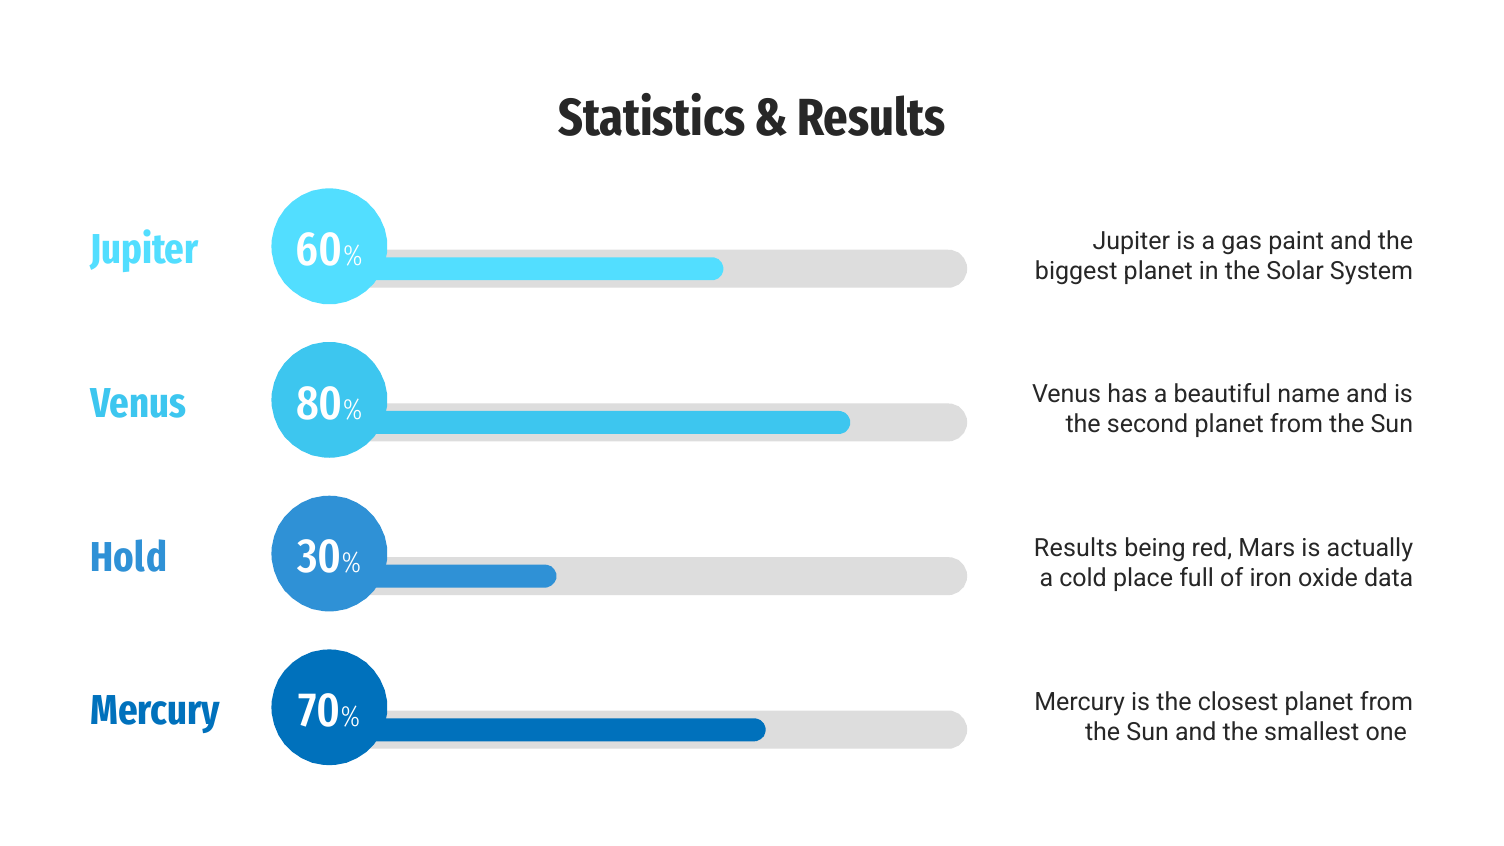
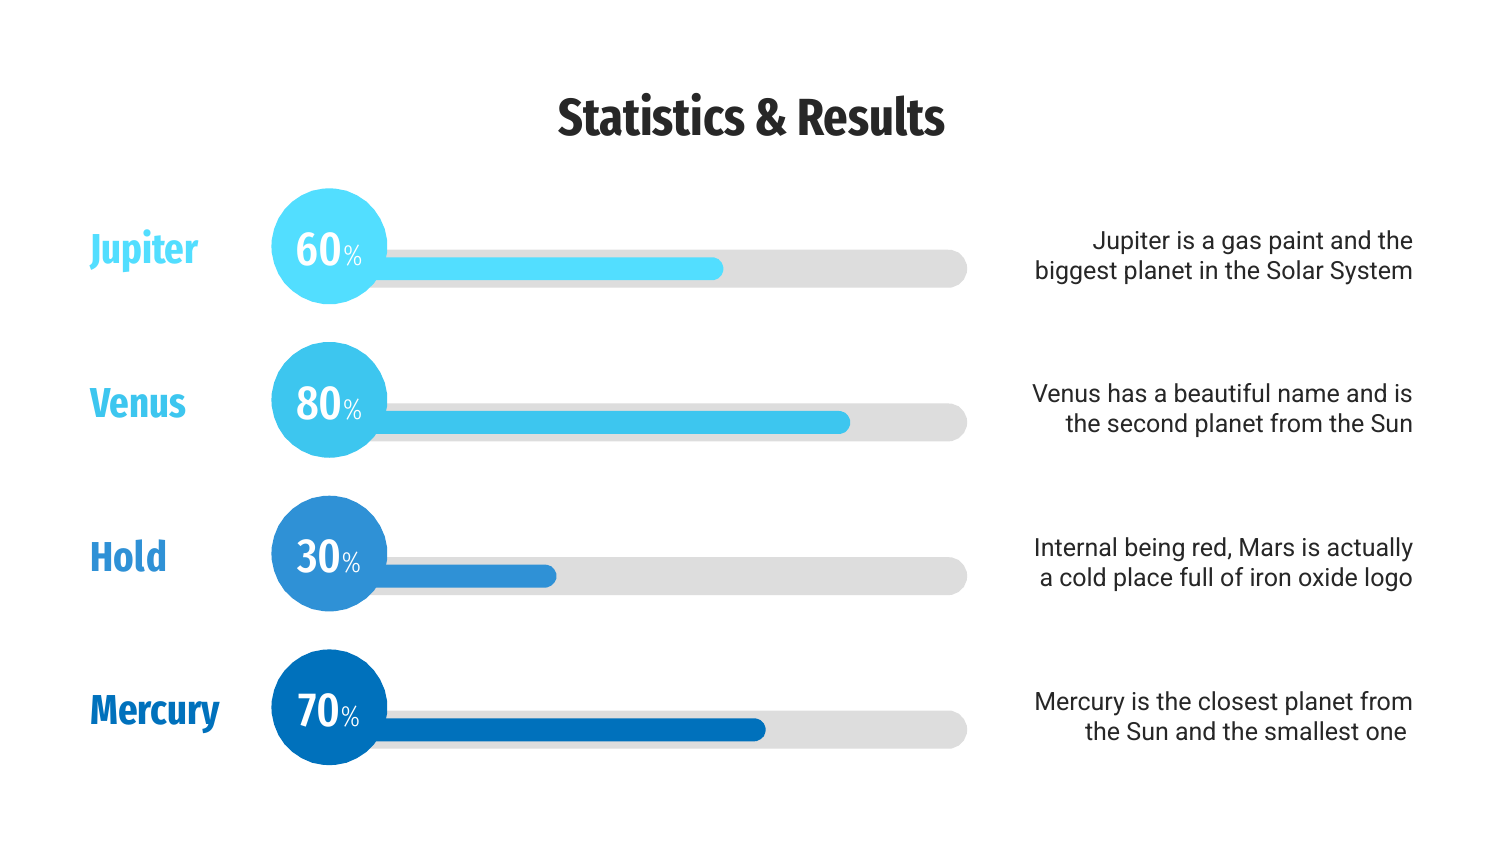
Results: Results -> Internal (1076, 548)
data: data -> logo (1389, 578)
